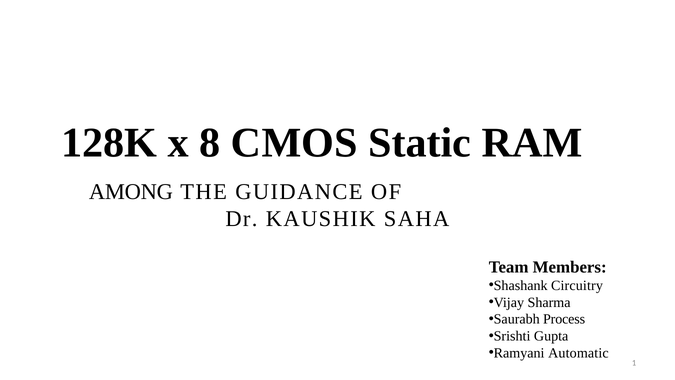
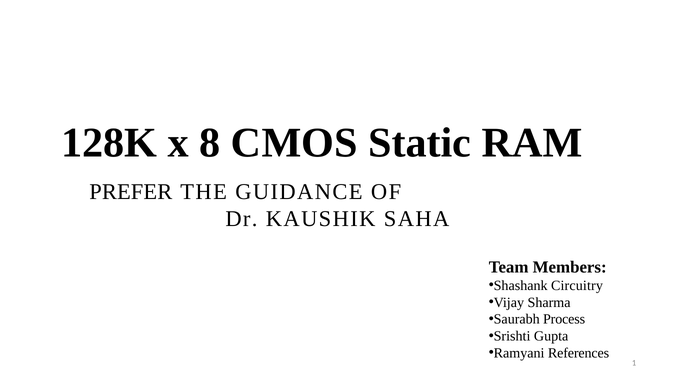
AMONG: AMONG -> PREFER (131, 192)
Automatic: Automatic -> References (579, 353)
